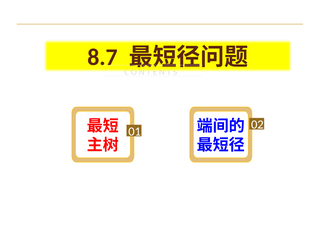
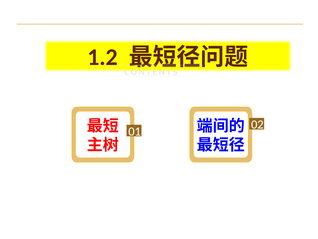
8.7: 8.7 -> 1.2 (103, 57)
